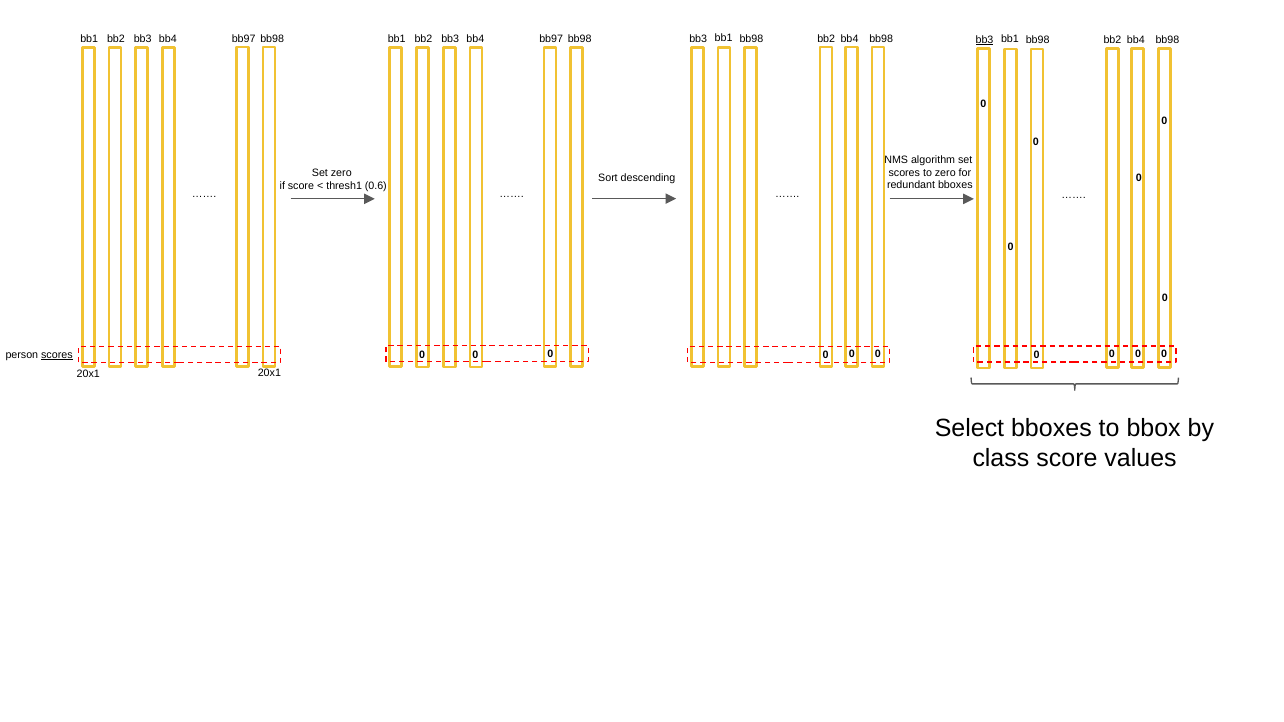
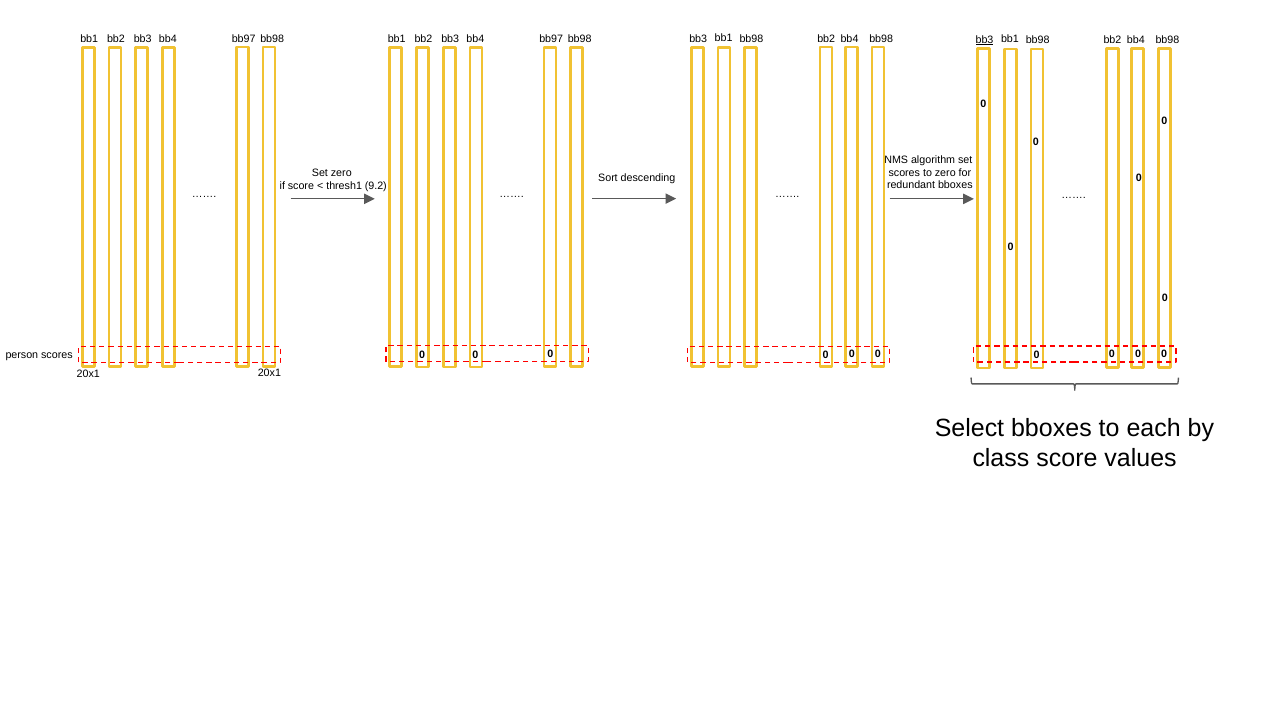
0.6: 0.6 -> 9.2 (376, 186)
scores underline: present -> none (57, 355)
bbox: bbox -> each (1154, 428)
